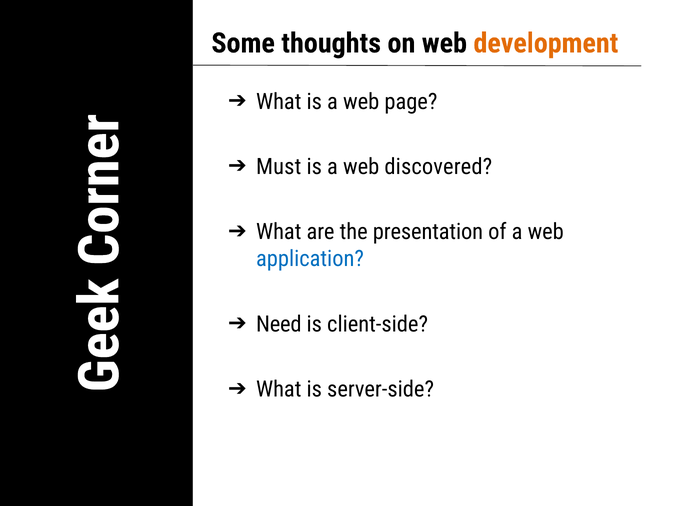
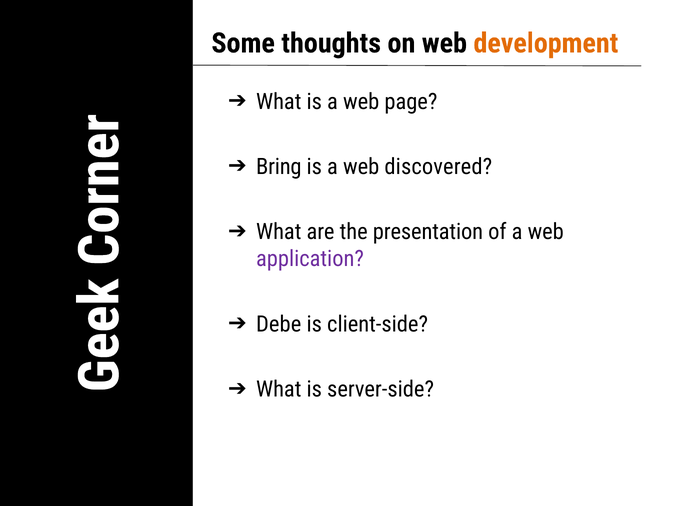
Must: Must -> Bring (279, 167)
application colour: blue -> purple (310, 259)
Need: Need -> Debe (279, 324)
